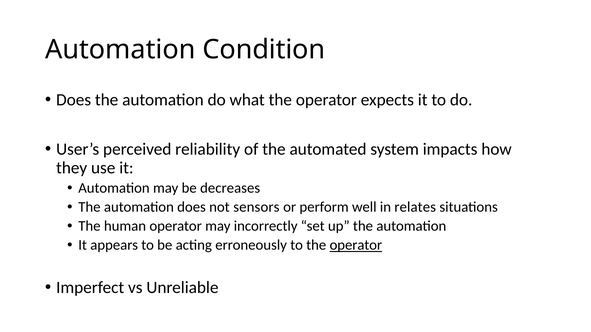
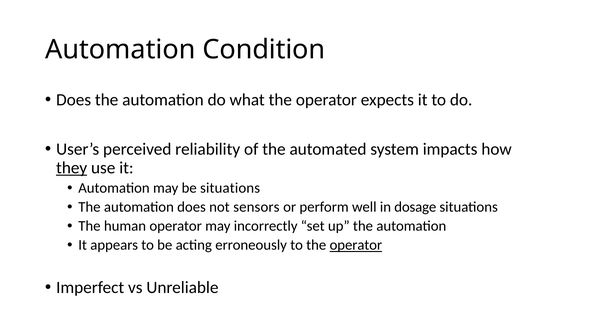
they underline: none -> present (72, 168)
be decreases: decreases -> situations (230, 188)
relates: relates -> dosage (415, 207)
